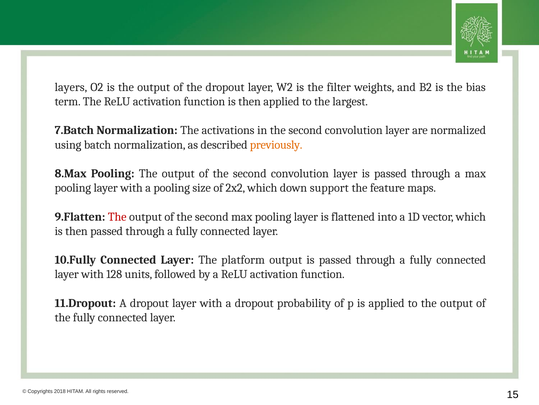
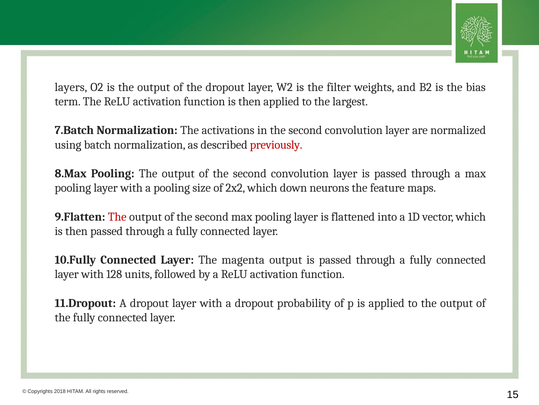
previously colour: orange -> red (276, 144)
support: support -> neurons (329, 188)
platform: platform -> magenta (243, 259)
